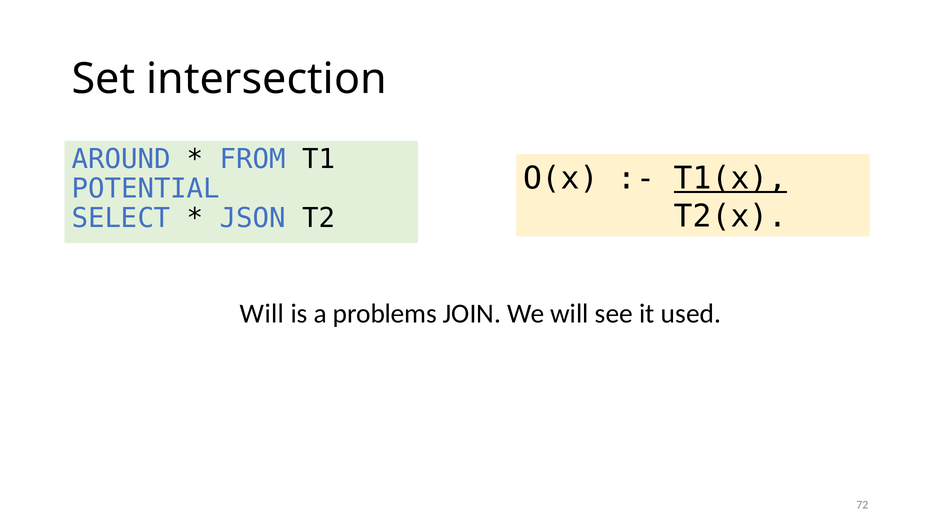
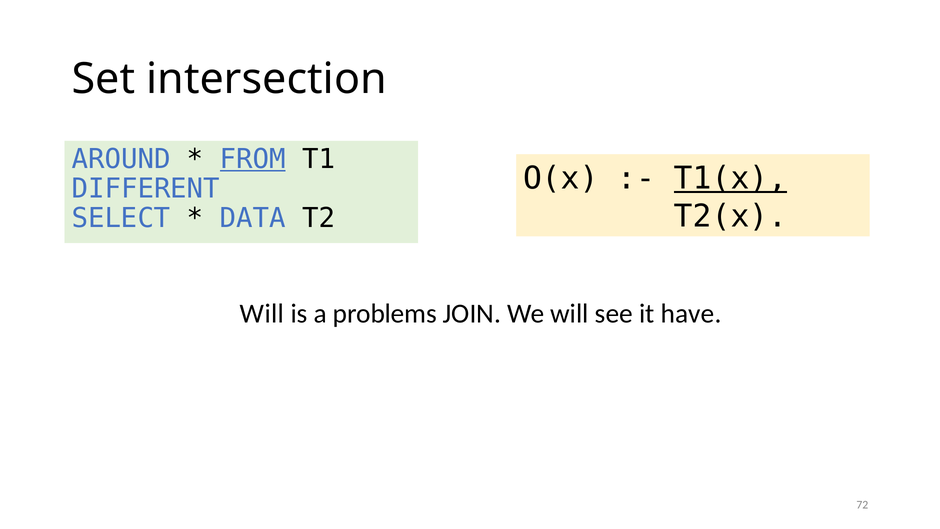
FROM underline: none -> present (253, 159)
POTENTIAL: POTENTIAL -> DIFFERENT (146, 189)
JSON: JSON -> DATA (253, 218)
used: used -> have (691, 313)
